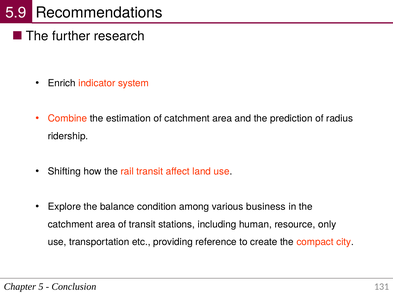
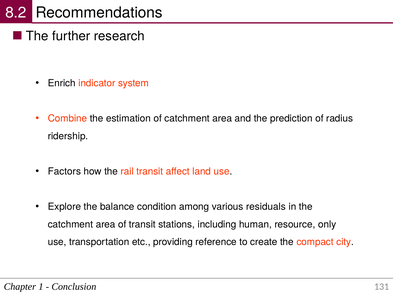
5.9: 5.9 -> 8.2 (16, 13)
Shifting: Shifting -> Factors (64, 172)
business: business -> residuals (266, 207)
5: 5 -> 1 (41, 287)
